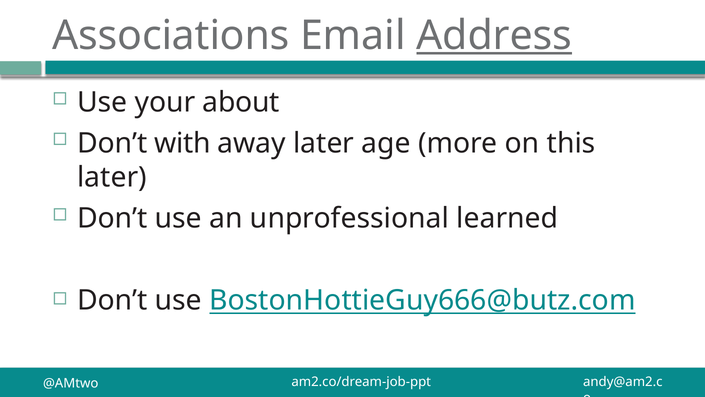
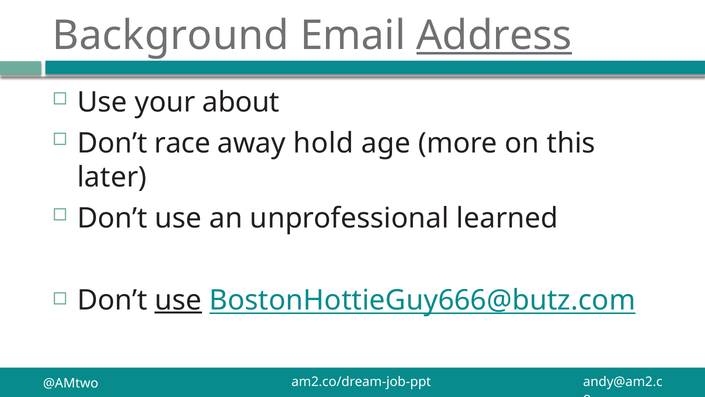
Associations: Associations -> Background (171, 35)
with: with -> race (182, 143)
away later: later -> hold (324, 143)
use underline: none -> present (178, 300)
